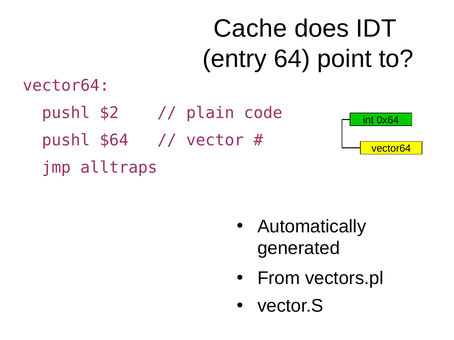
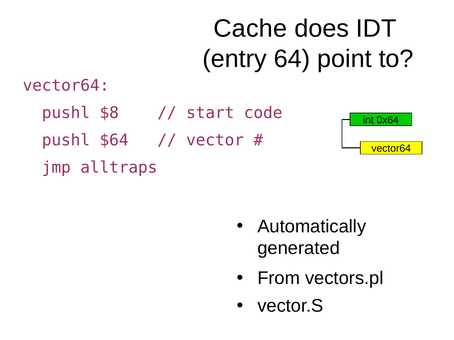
$2: $2 -> $8 (109, 113)
plain: plain -> start (210, 113)
